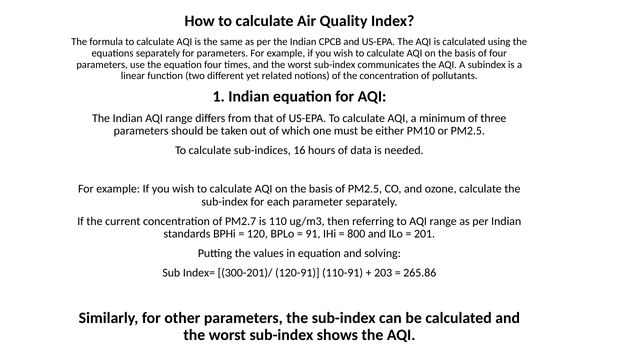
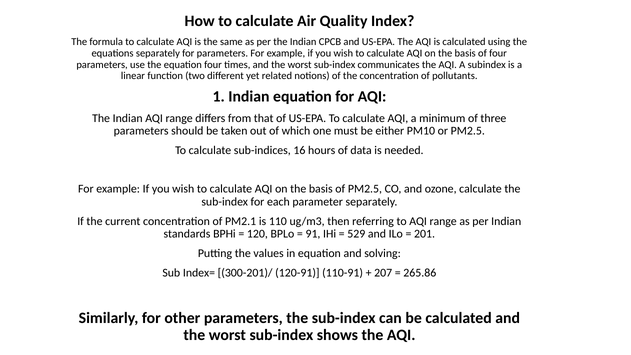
PM2.7: PM2.7 -> PM2.1 (241, 221)
800: 800 -> 529 (356, 234)
203: 203 -> 207 (383, 273)
